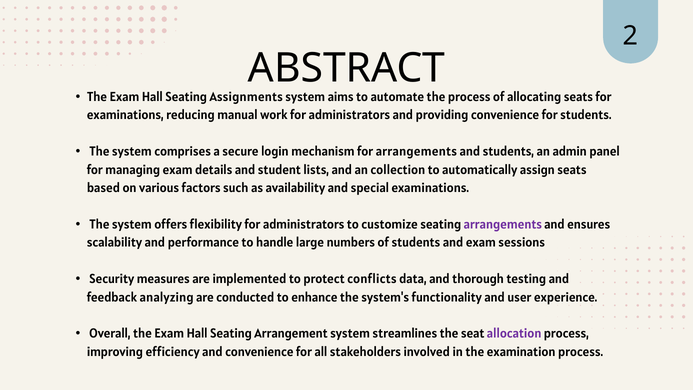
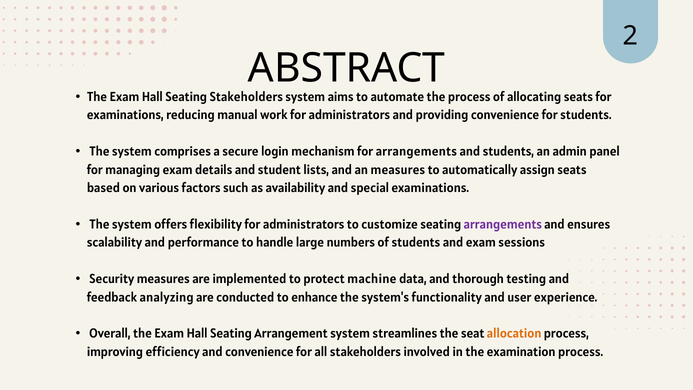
Seating Assignments: Assignments -> Stakeholders (246, 97)
an collection: collection -> measures (398, 170)
conflicts: conflicts -> machine (372, 279)
allocation colour: purple -> orange (514, 334)
